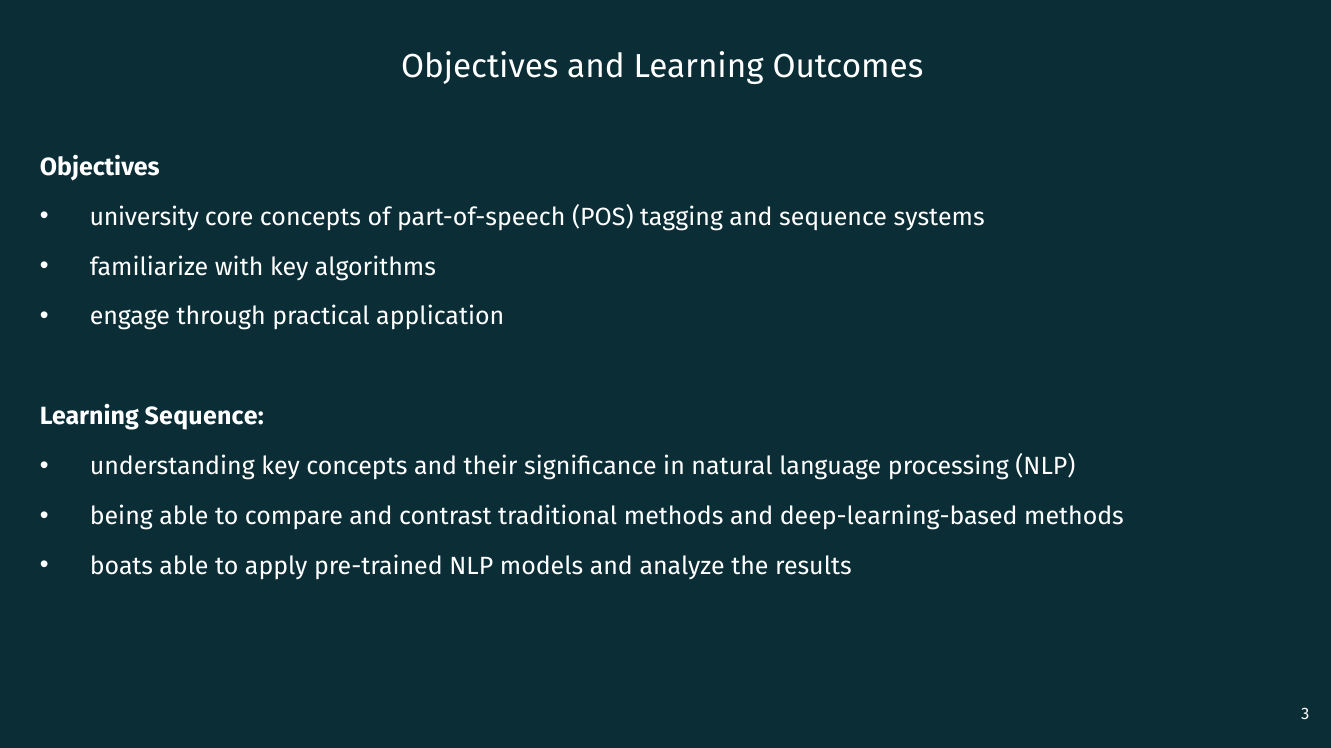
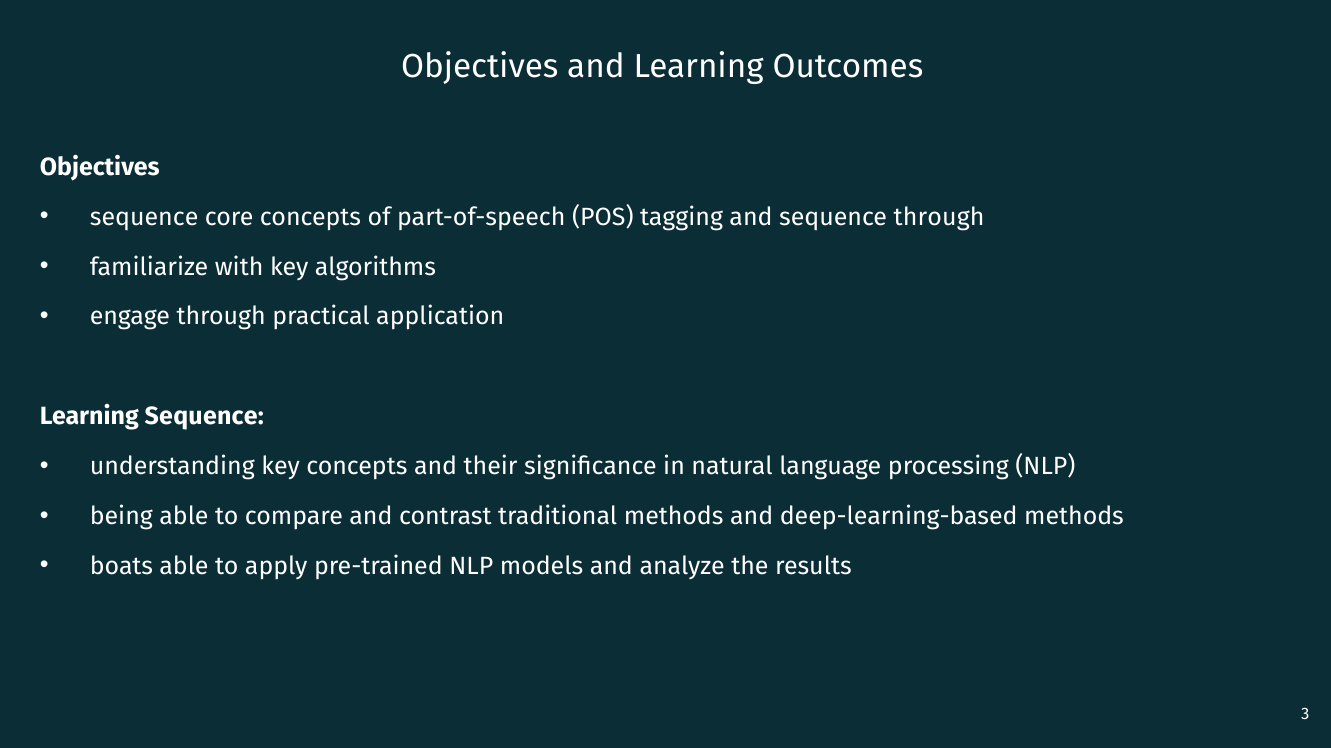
university: university -> sequence (144, 217)
sequence systems: systems -> through (939, 217)
